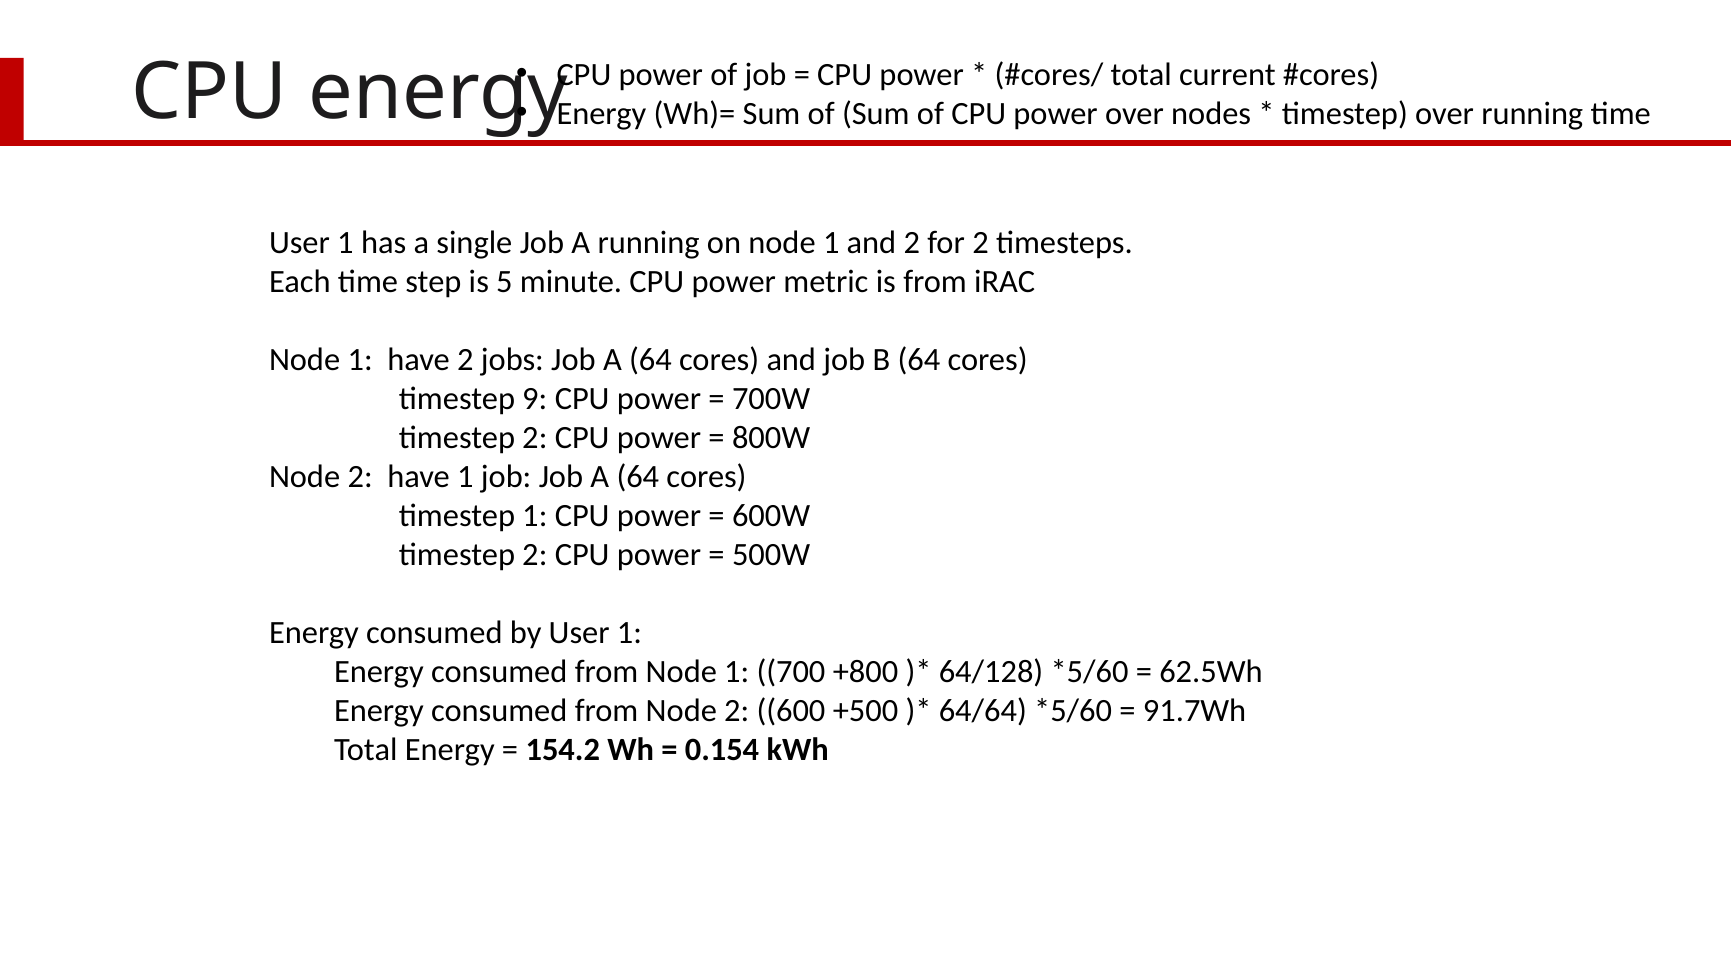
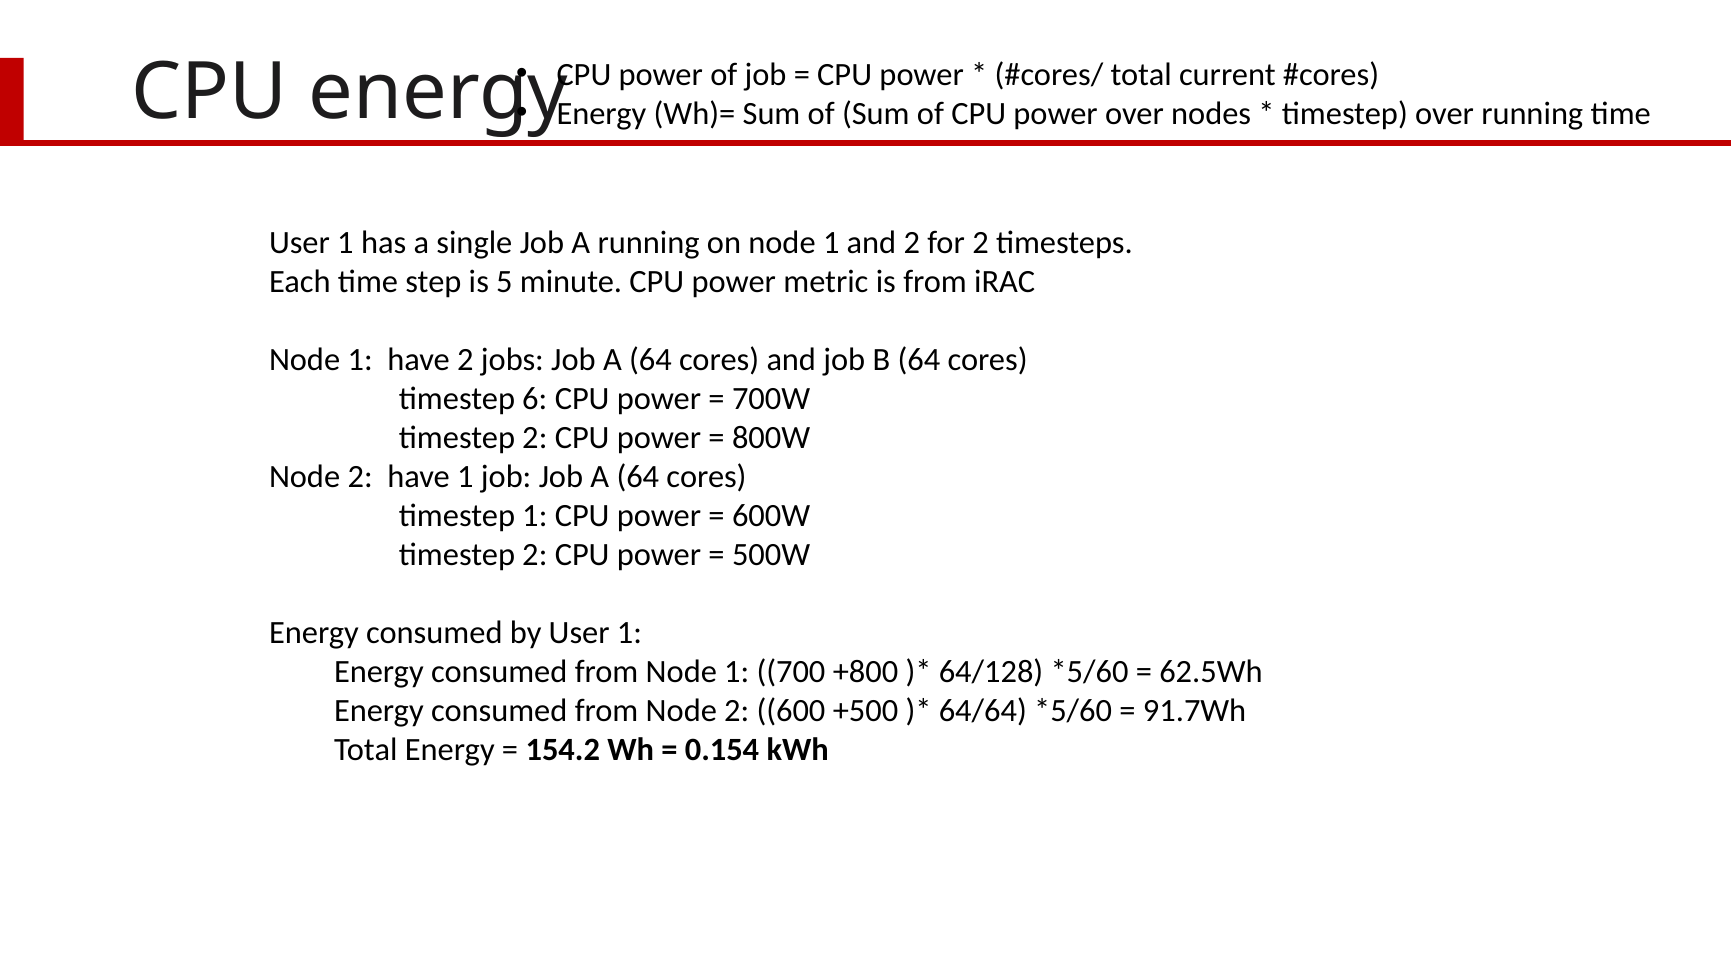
9: 9 -> 6 (535, 399)
